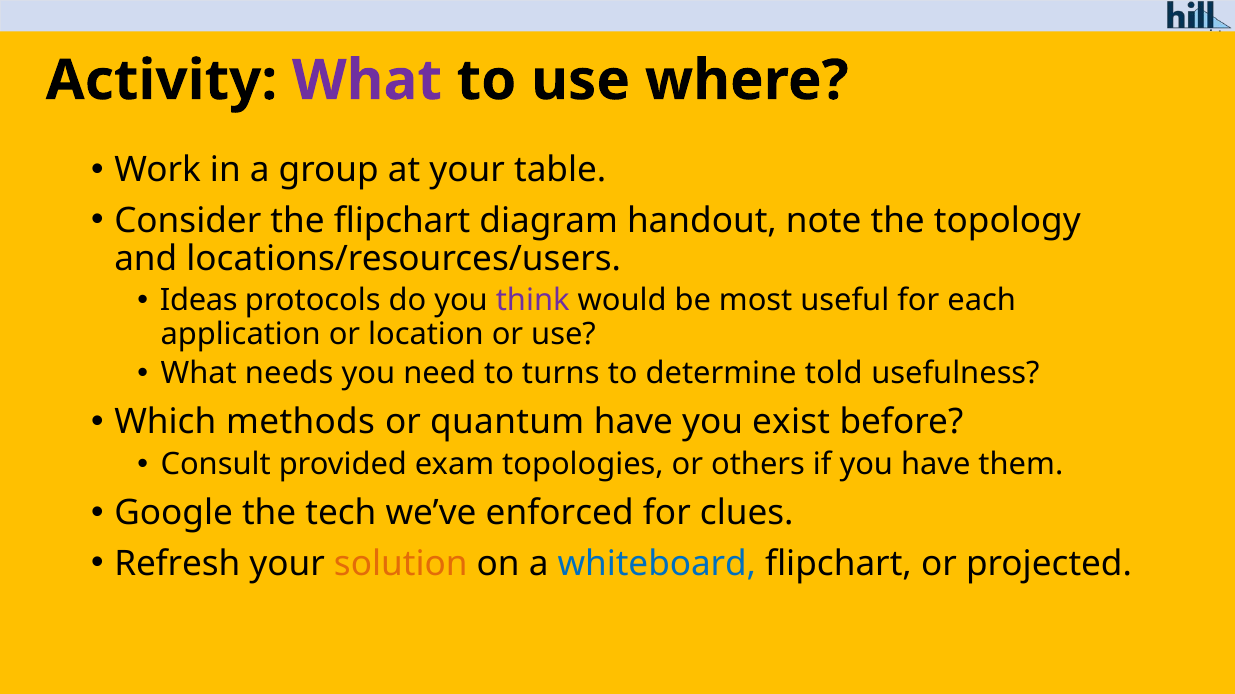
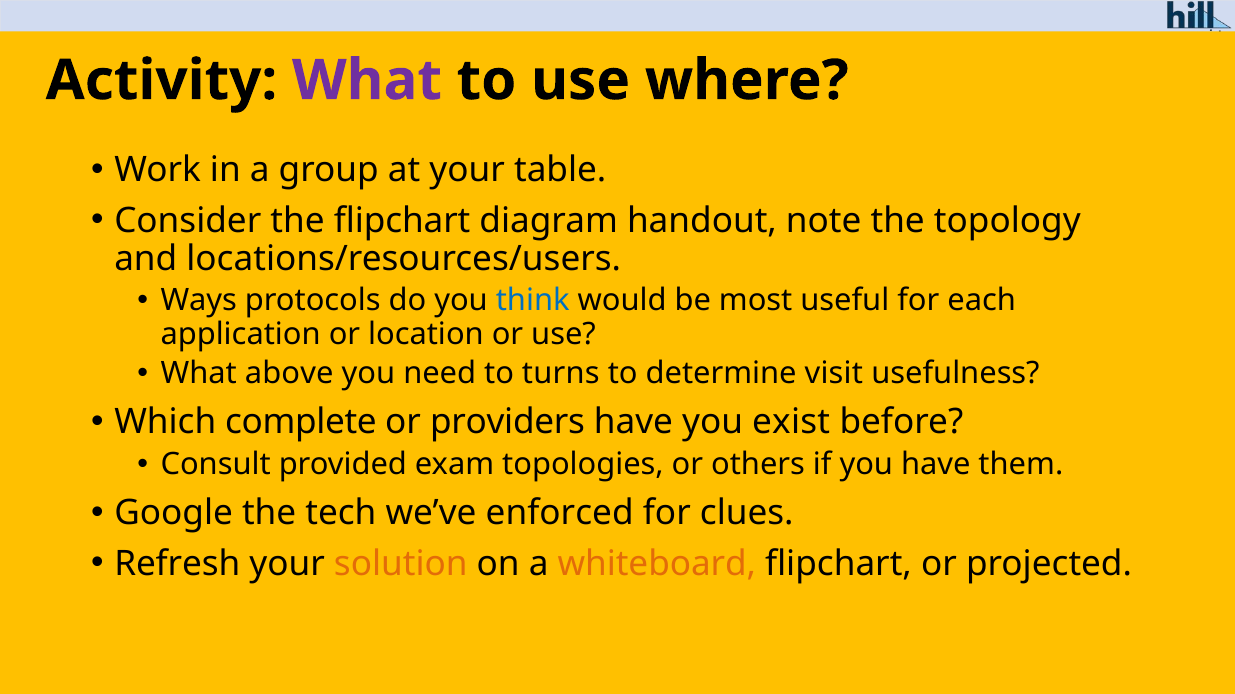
Ideas: Ideas -> Ways (199, 301)
think colour: purple -> blue (533, 301)
needs: needs -> above (289, 374)
told: told -> visit (834, 374)
methods: methods -> complete (301, 423)
quantum: quantum -> providers (508, 423)
whiteboard colour: blue -> orange (657, 564)
